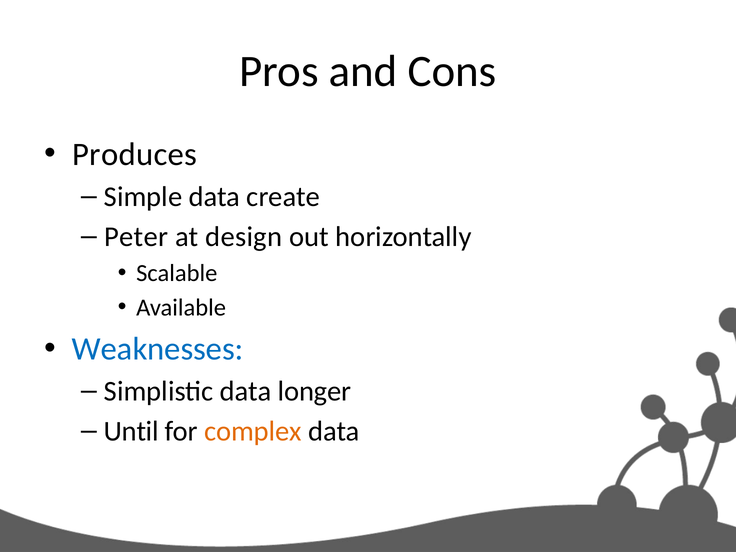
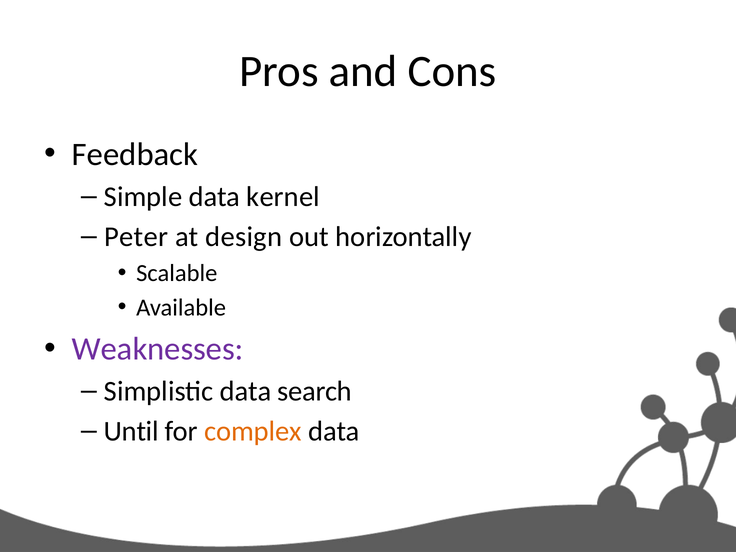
Produces: Produces -> Feedback (135, 154)
create: create -> kernel (283, 197)
Weaknesses colour: blue -> purple (158, 349)
longer: longer -> search (315, 391)
